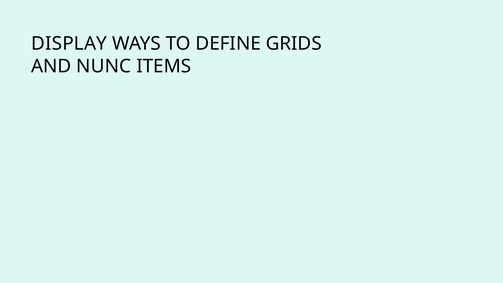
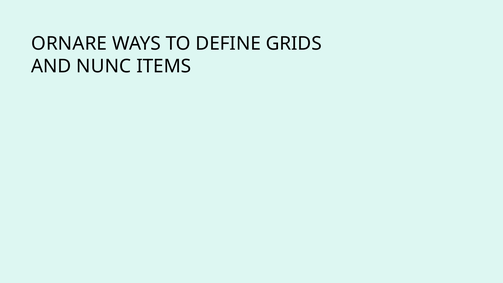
DISPLAY: DISPLAY -> ORNARE (69, 44)
